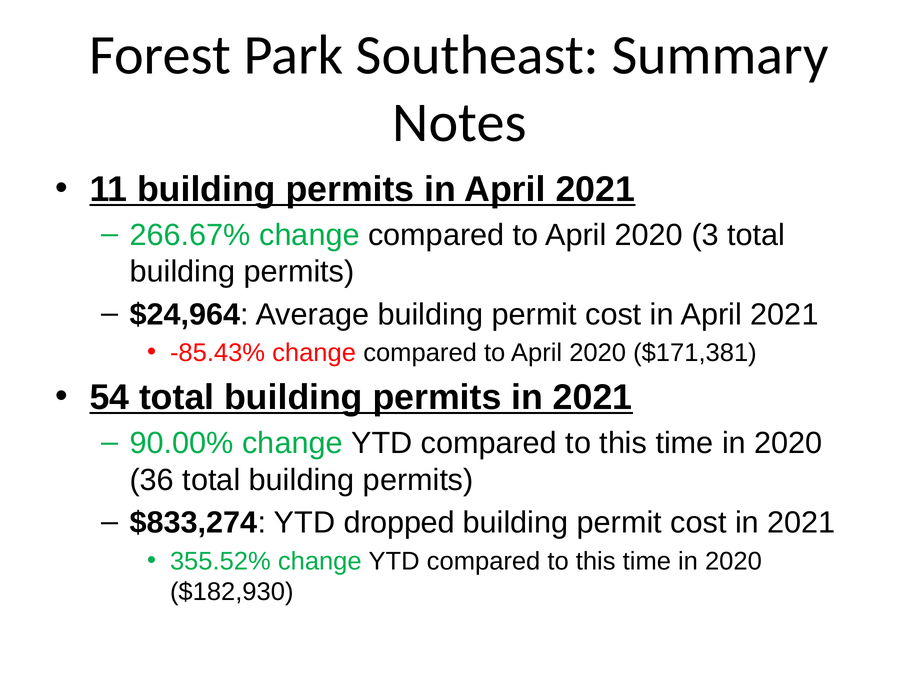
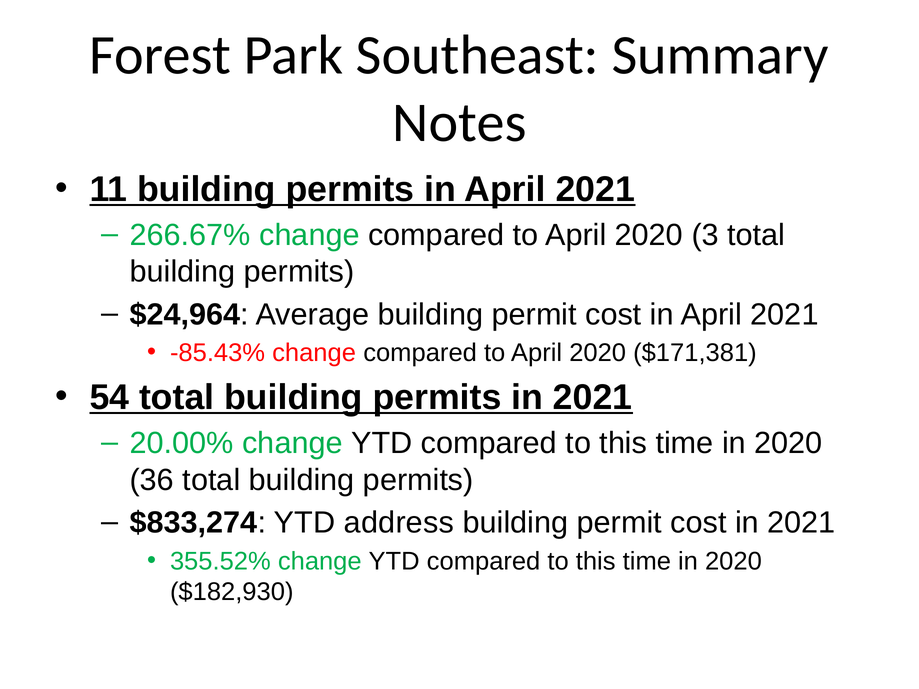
90.00%: 90.00% -> 20.00% (182, 443)
dropped: dropped -> address (399, 523)
